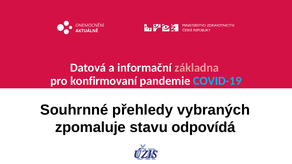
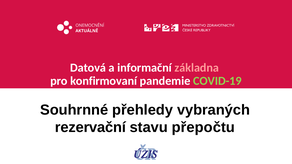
COVID-19 colour: light blue -> light green (217, 81)
zpomaluje: zpomaluje -> rezervační (90, 128)
odpovídá: odpovídá -> přepočtu (203, 128)
